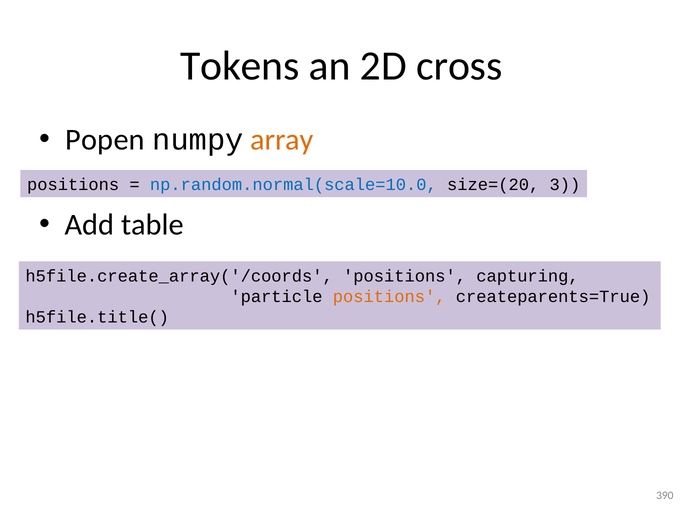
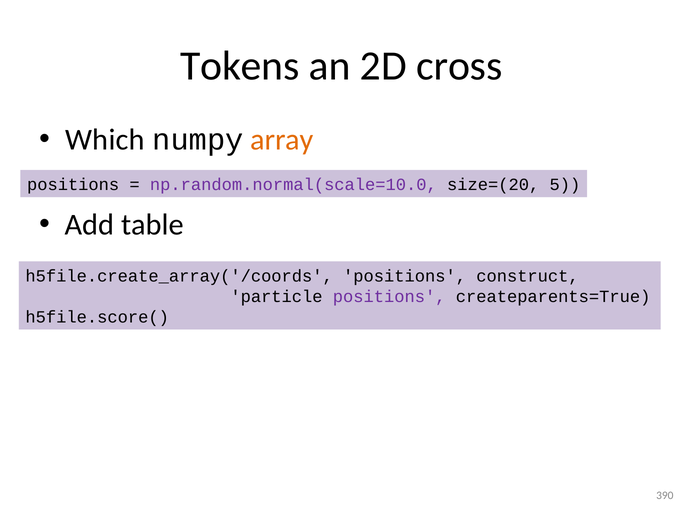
Popen: Popen -> Which (105, 140)
np.random.normal(scale=10.0 colour: blue -> purple (293, 185)
3: 3 -> 5 (565, 185)
capturing: capturing -> construct (527, 276)
positions colour: orange -> purple (389, 297)
h5file.title(: h5file.title( -> h5file.score( (97, 317)
